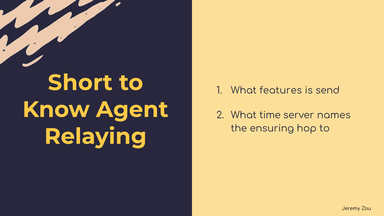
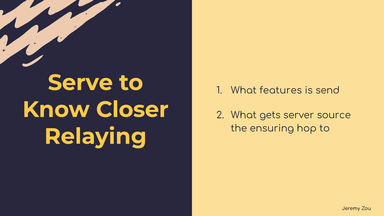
Short: Short -> Serve (80, 83)
Agent: Agent -> Closer (132, 110)
time: time -> gets (270, 115)
names: names -> source (334, 115)
